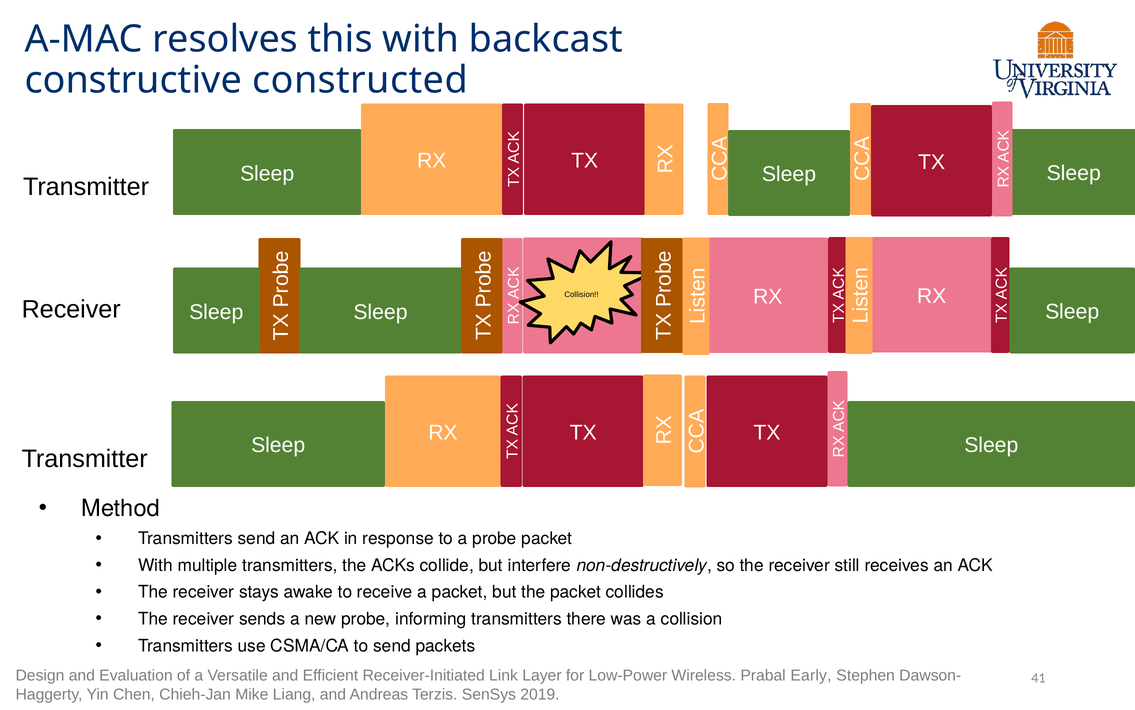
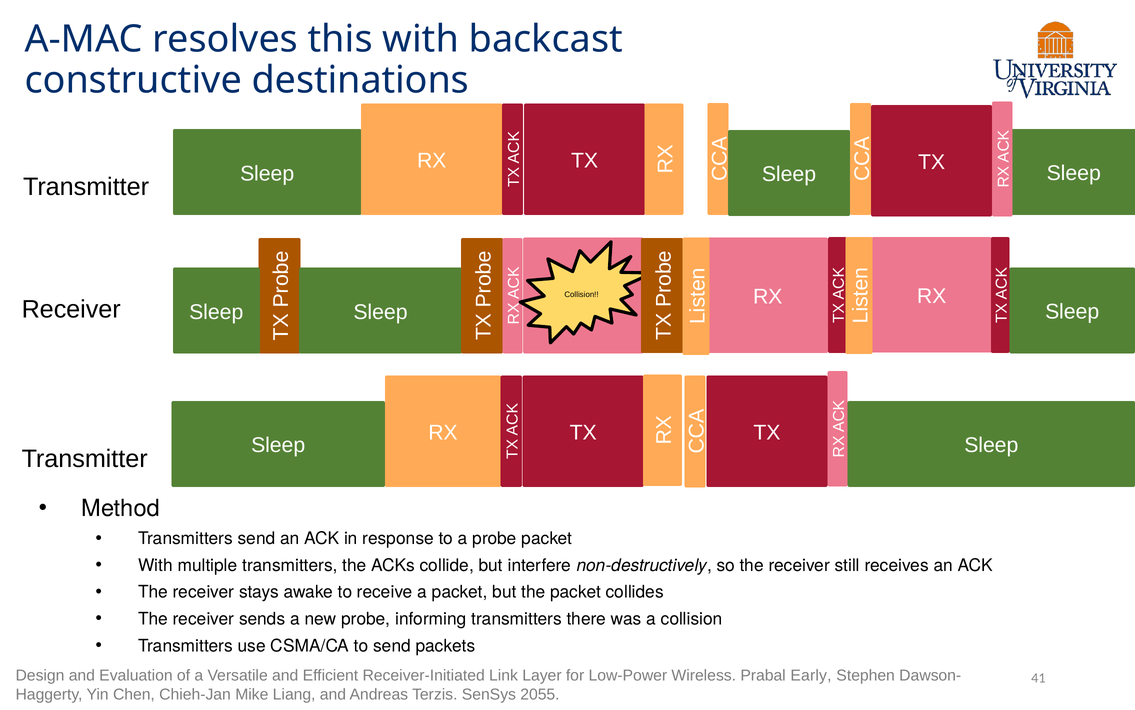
constructed: constructed -> destinations (360, 80)
2019: 2019 -> 2055 (540, 694)
